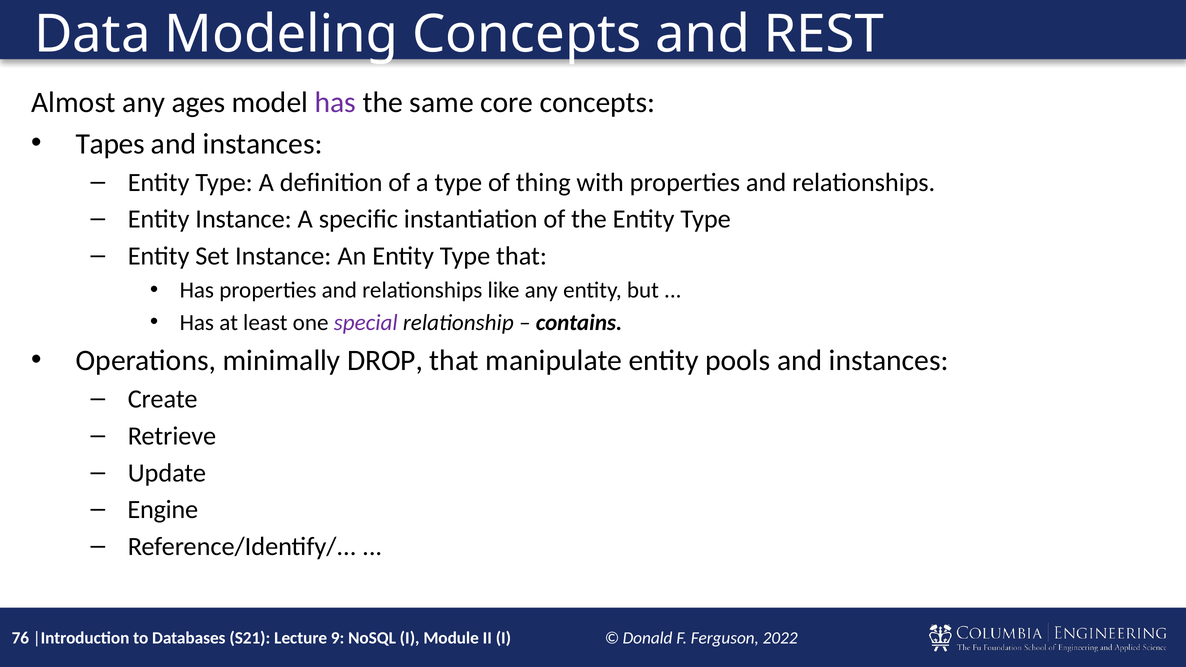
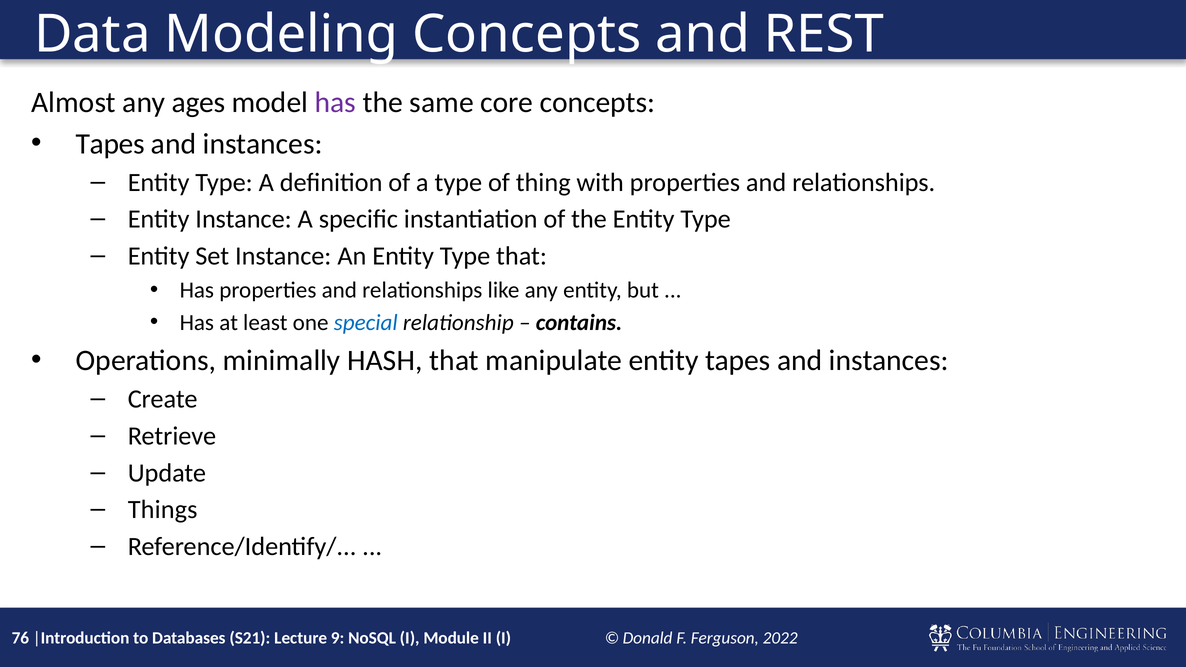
special colour: purple -> blue (366, 323)
DROP: DROP -> HASH (385, 361)
entity pools: pools -> tapes (738, 361)
Engine: Engine -> Things (163, 510)
